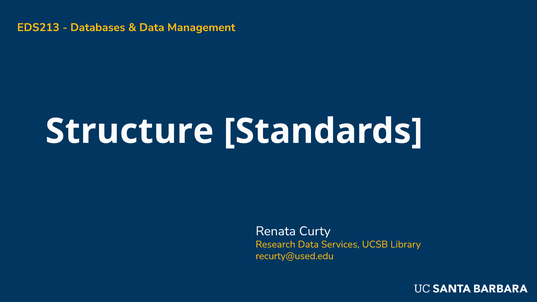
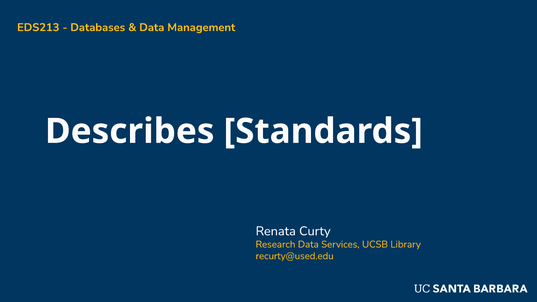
Structure: Structure -> Describes (130, 131)
